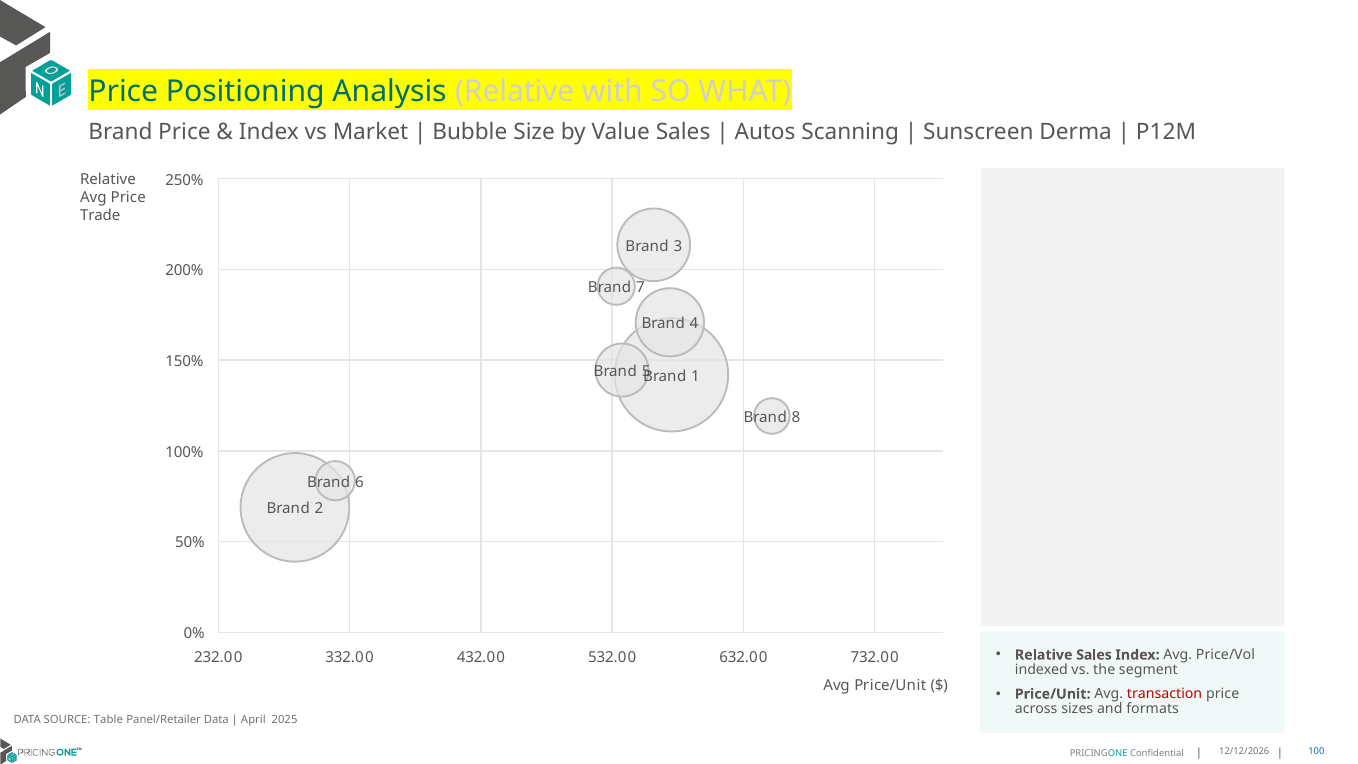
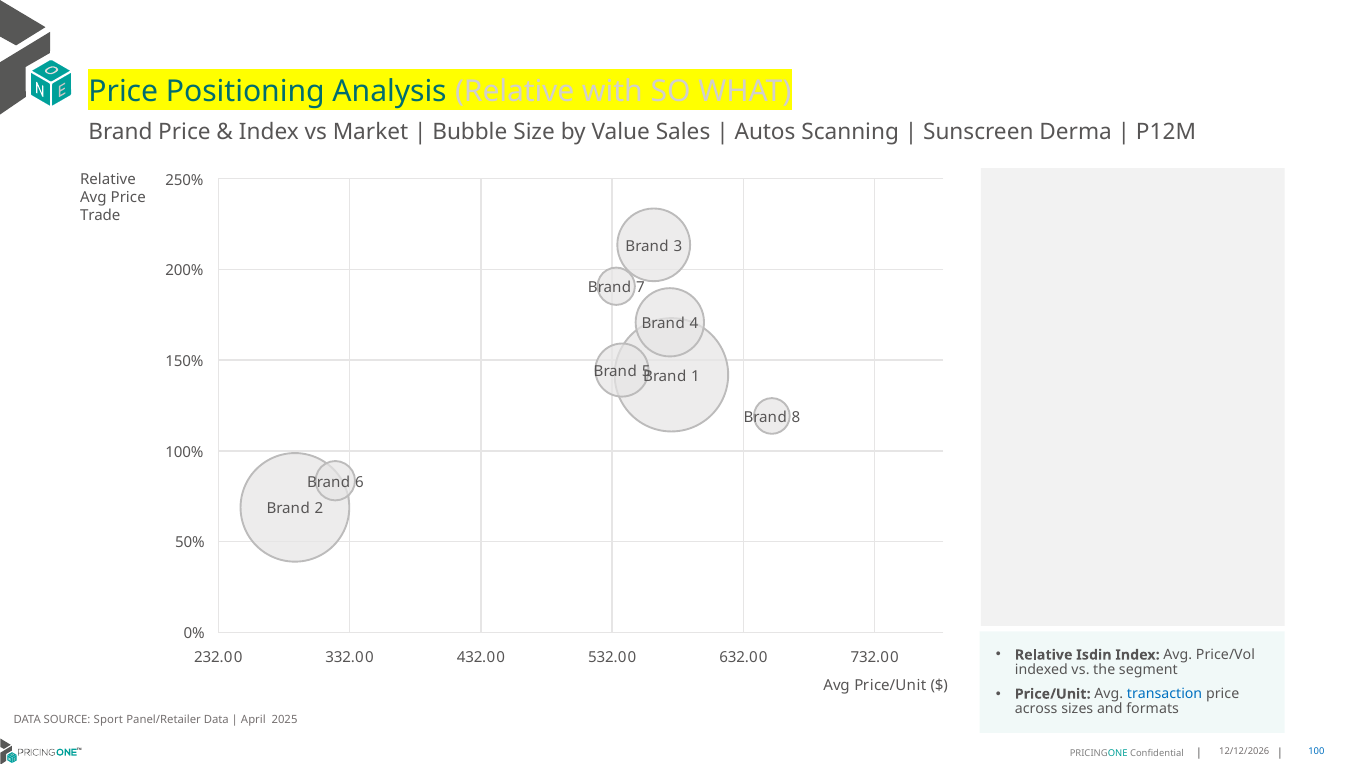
Relative Sales: Sales -> Isdin (1094, 655)
transaction colour: red -> blue (1165, 694)
Table: Table -> Sport (108, 719)
